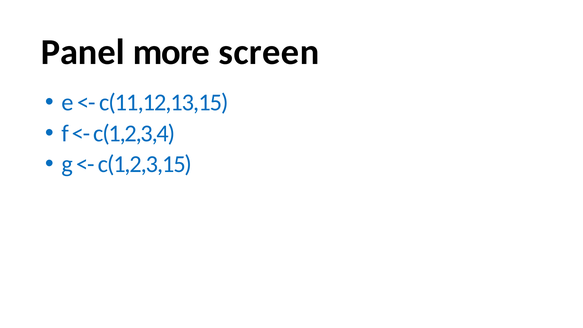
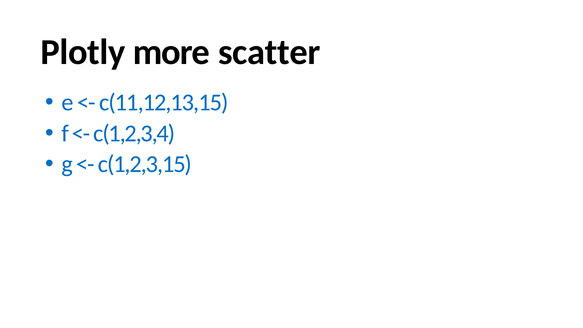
Panel: Panel -> Plotly (83, 52)
screen: screen -> scatter (269, 52)
